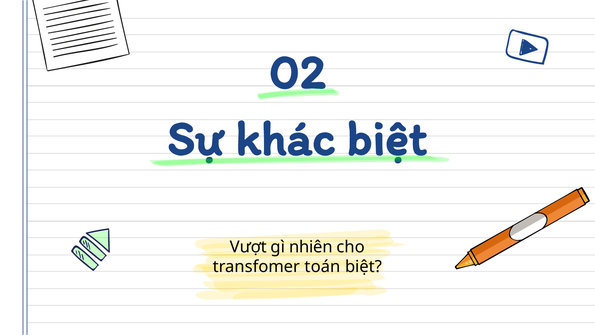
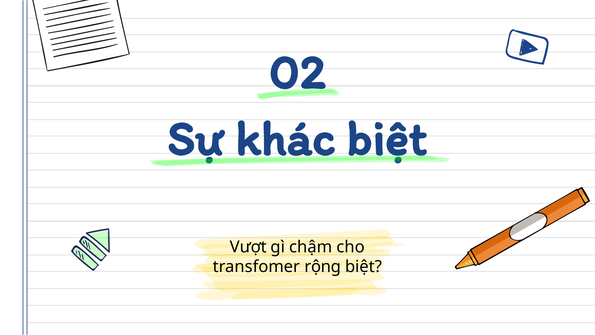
nhiên: nhiên -> chậm (311, 247)
toán: toán -> rộng (323, 267)
